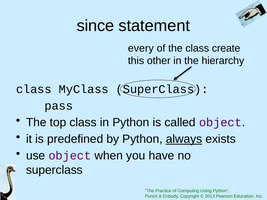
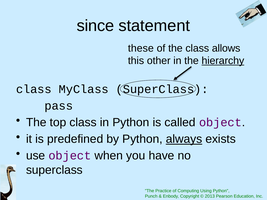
every: every -> these (141, 48)
create: create -> allows (226, 48)
hierarchy underline: none -> present (223, 61)
